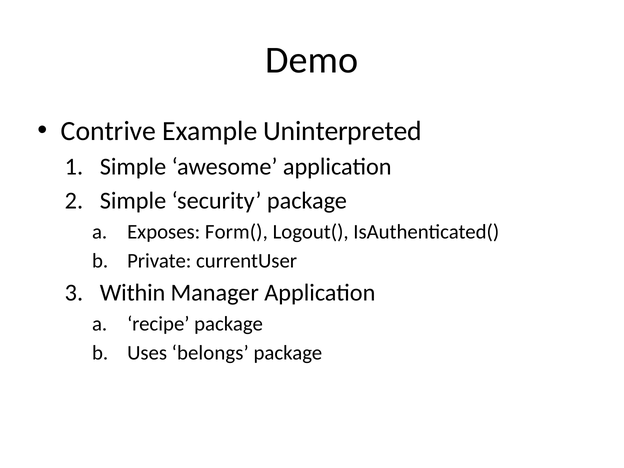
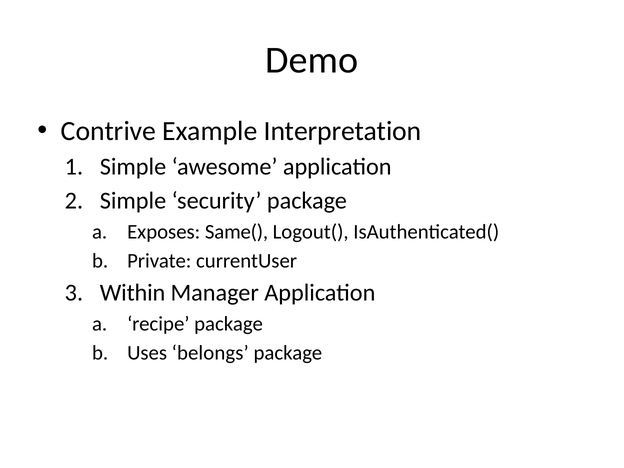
Uninterpreted: Uninterpreted -> Interpretation (343, 131)
Form(: Form( -> Same( (237, 232)
